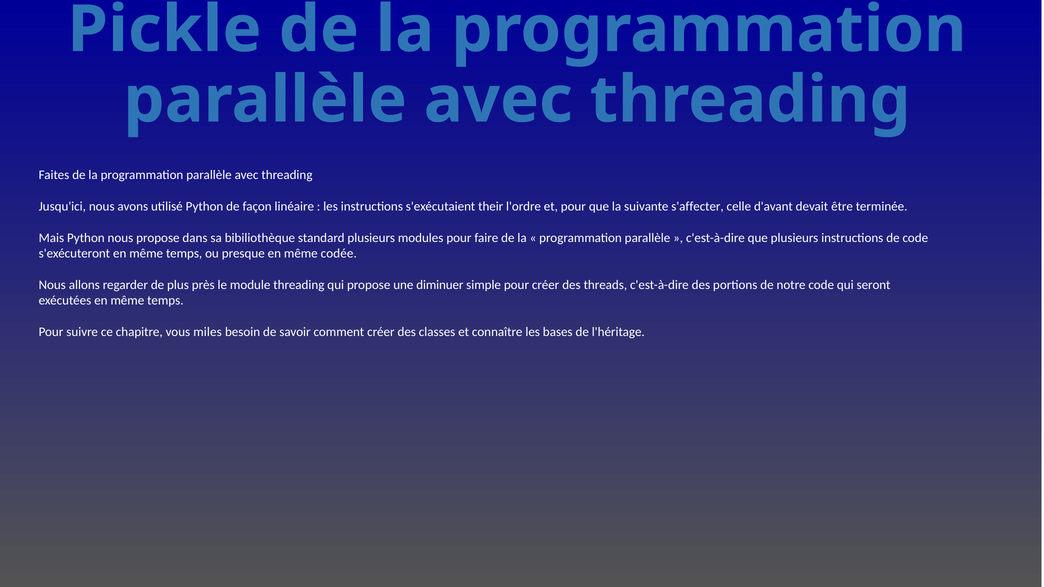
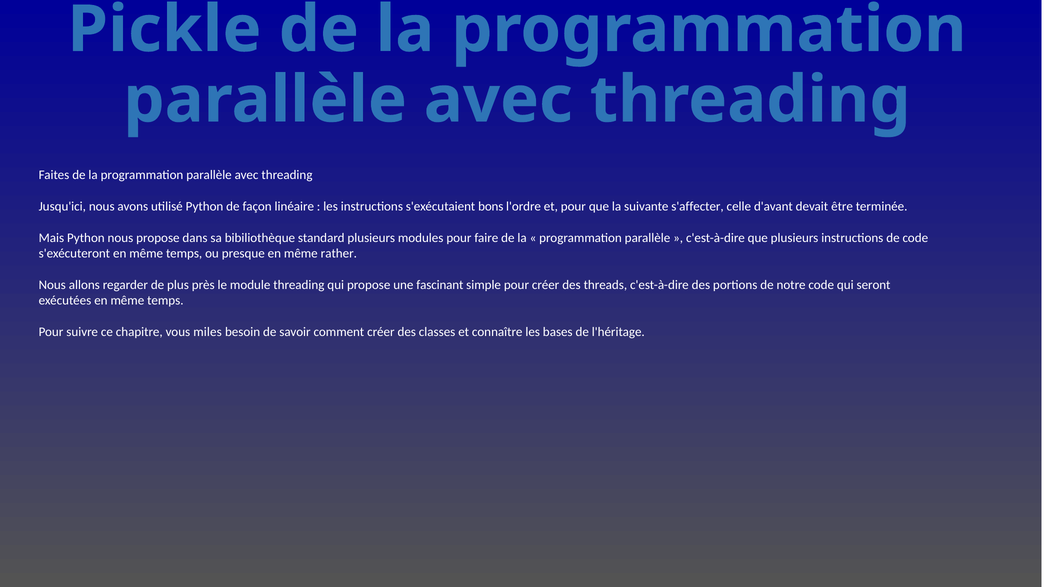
their: their -> bons (491, 207)
codée: codée -> rather (339, 254)
diminuer: diminuer -> fascinant (440, 285)
